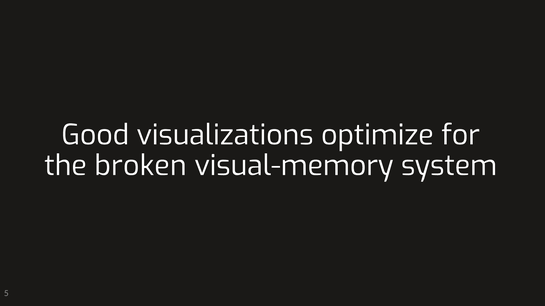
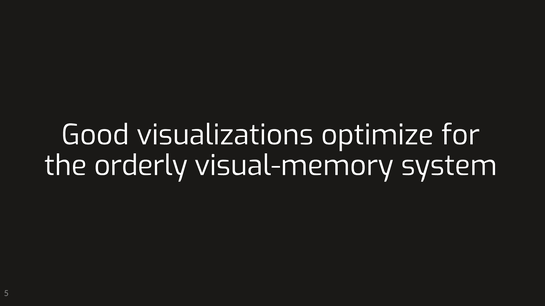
broken: broken -> orderly (141, 166)
